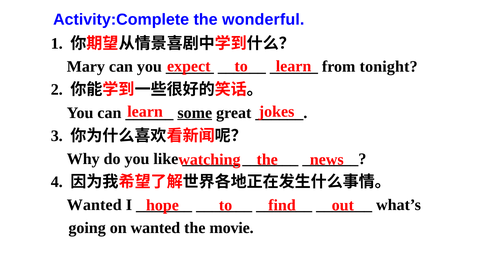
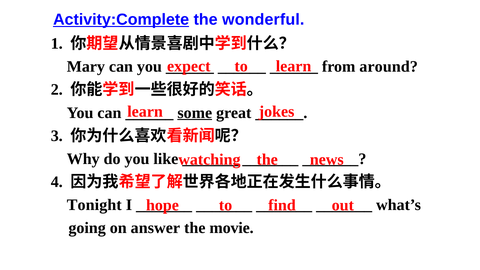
Activity:Complete underline: none -> present (121, 20)
tonight: tonight -> around (389, 67)
Wanted: Wanted -> Tonight (94, 205)
on wanted: wanted -> answer (155, 228)
